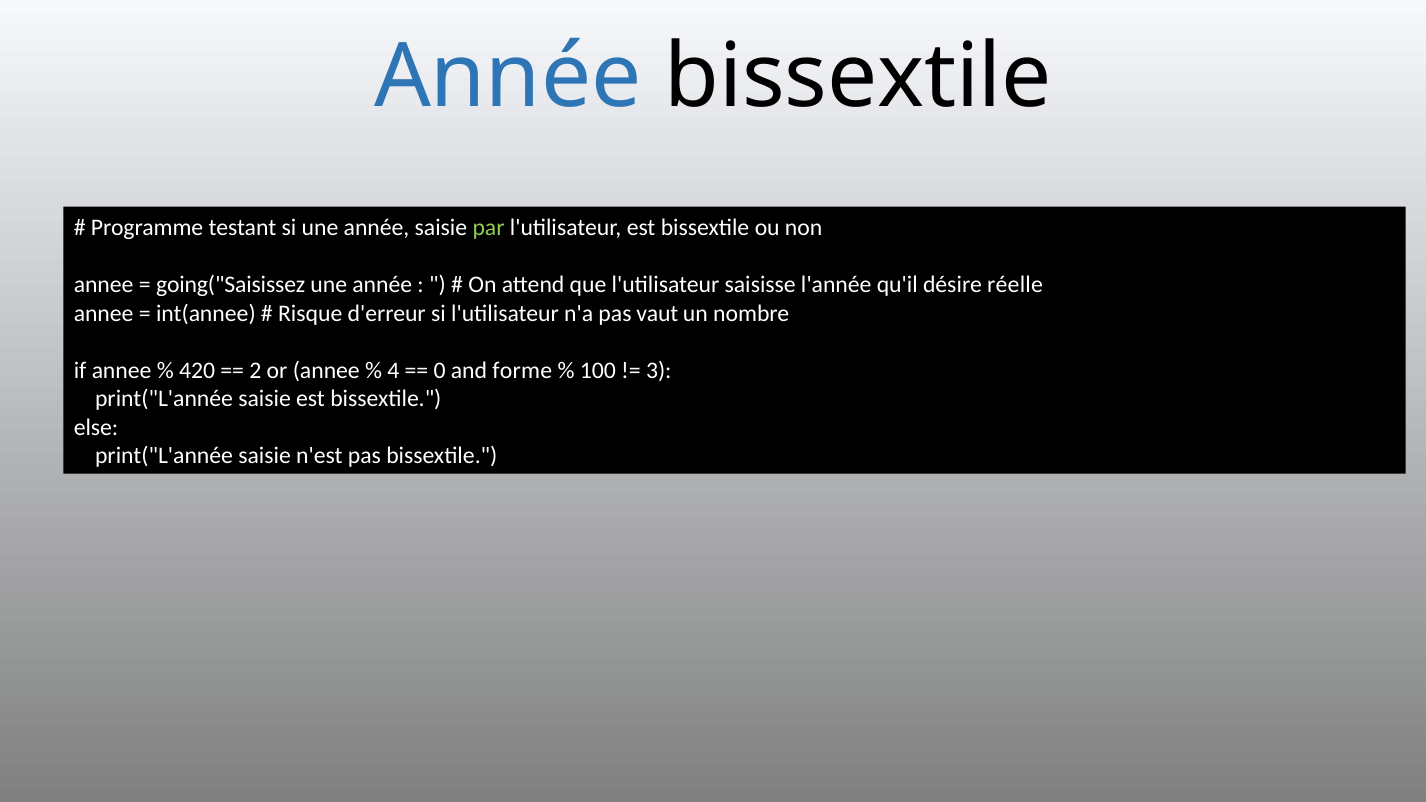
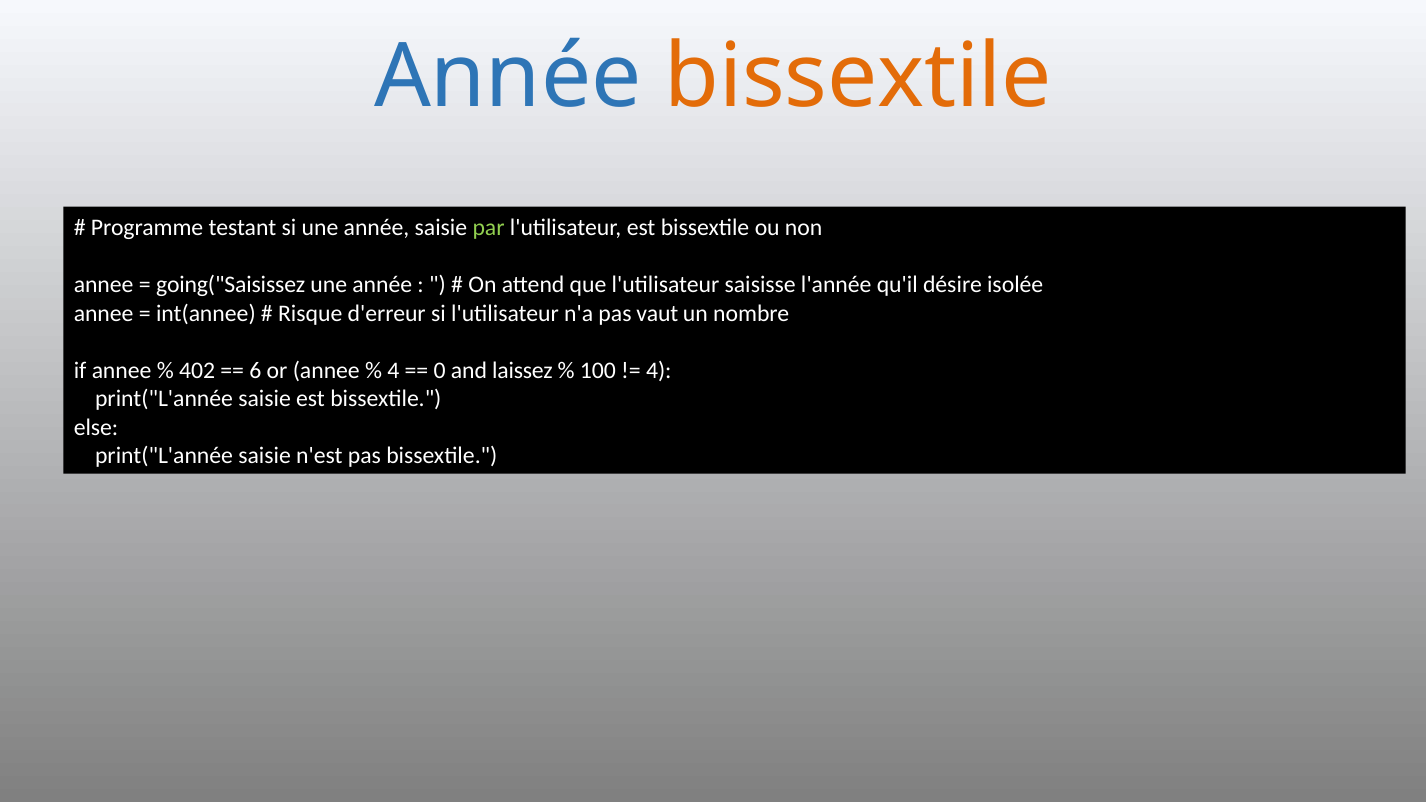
bissextile colour: black -> orange (858, 77)
réelle: réelle -> isolée (1015, 285)
420: 420 -> 402 (197, 370)
2: 2 -> 6 (255, 370)
forme: forme -> laissez (523, 370)
3: 3 -> 4 (659, 370)
